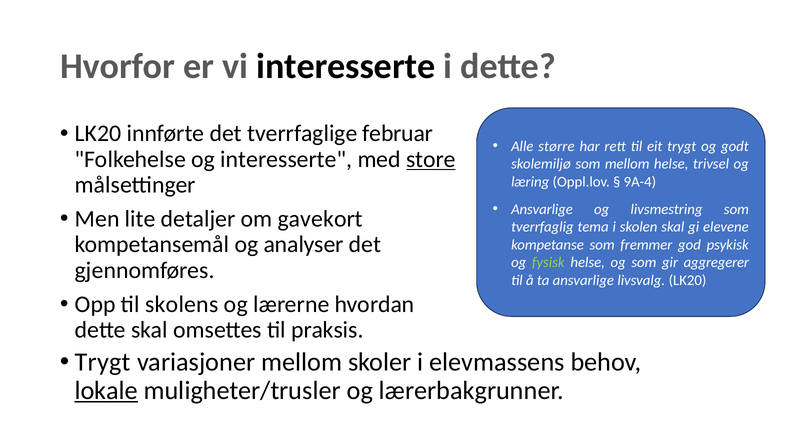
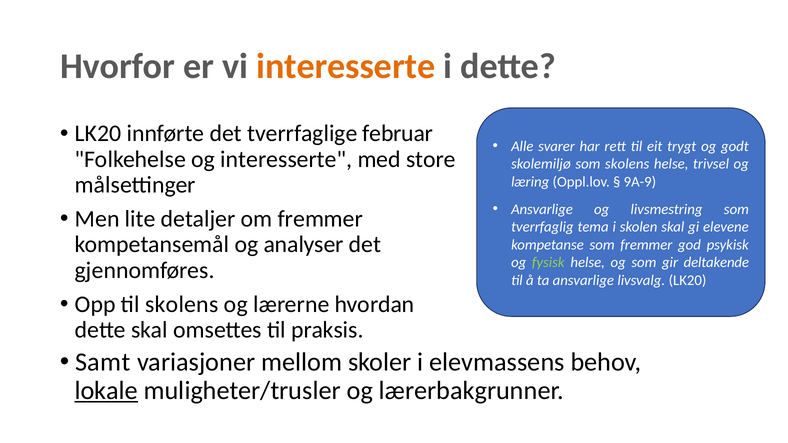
interesserte colour: black -> orange (346, 66)
større: større -> svarer (557, 146)
store underline: present -> none (431, 159)
som mellom: mellom -> skolens (627, 164)
9A-4: 9A-4 -> 9A-9 (640, 182)
om gavekort: gavekort -> fremmer (320, 219)
aggregerer: aggregerer -> deltakende (716, 263)
Trygt: Trygt -> Samt (103, 362)
